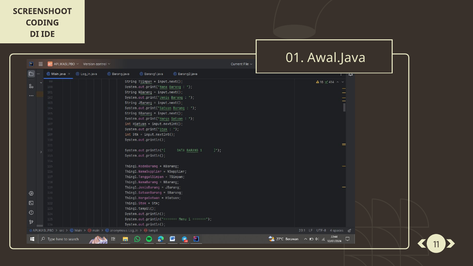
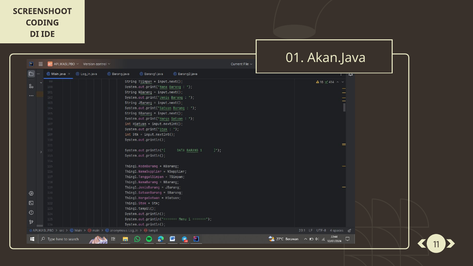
Awal.Java: Awal.Java -> Akan.Java (337, 58)
